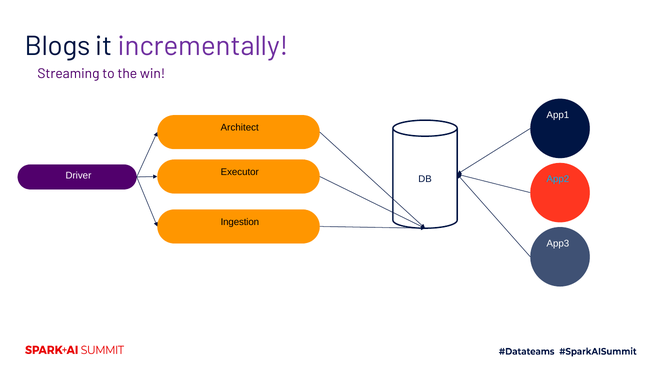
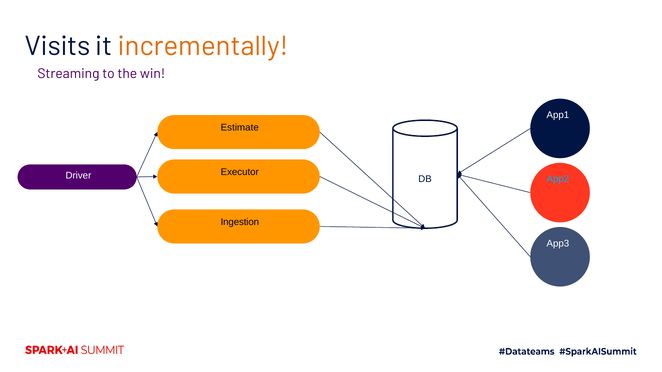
Blogs: Blogs -> Visits (58, 46)
incrementally colour: purple -> orange (203, 46)
Architect: Architect -> Estimate (240, 128)
